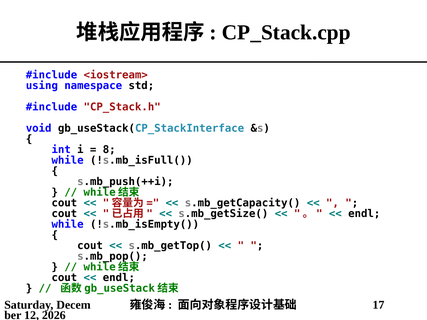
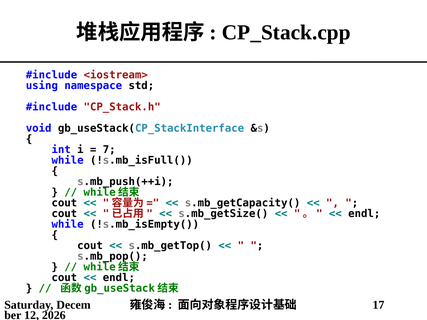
8: 8 -> 7 (109, 150)
